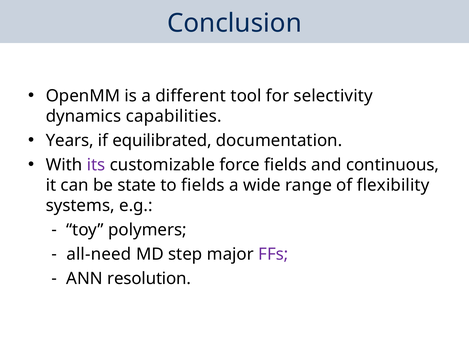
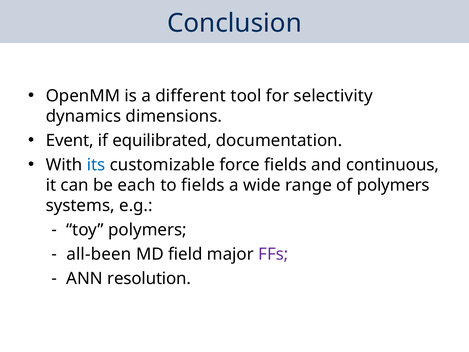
capabilities: capabilities -> dimensions (174, 116)
Years: Years -> Event (70, 140)
its colour: purple -> blue (96, 165)
state: state -> each (137, 185)
of flexibility: flexibility -> polymers (393, 185)
all-need: all-need -> all-been (99, 254)
step: step -> field (185, 254)
